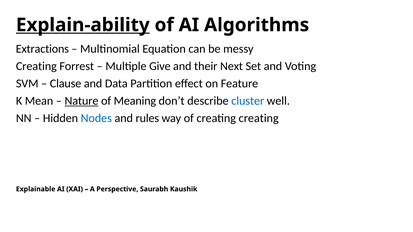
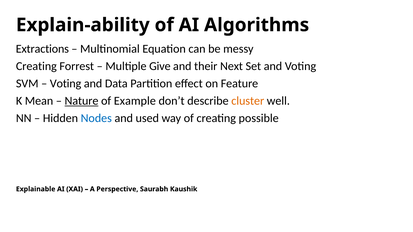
Explain-ability underline: present -> none (83, 25)
Clause: Clause -> Voting (66, 84)
Meaning: Meaning -> Example (135, 101)
cluster colour: blue -> orange (248, 101)
rules: rules -> used (147, 118)
creating creating: creating -> possible (259, 118)
